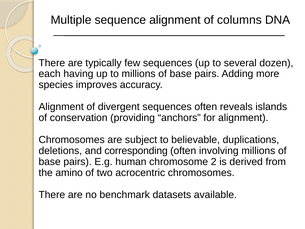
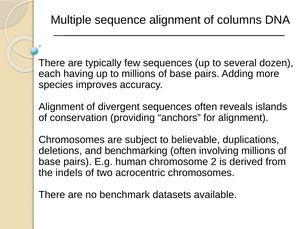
corresponding: corresponding -> benchmarking (136, 151)
amino: amino -> indels (69, 173)
